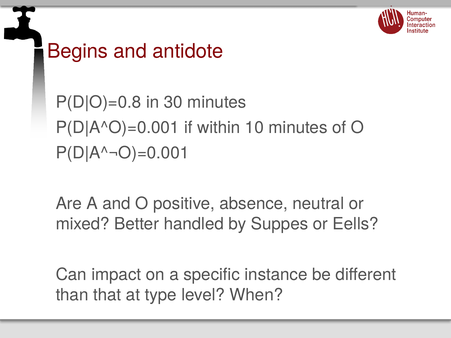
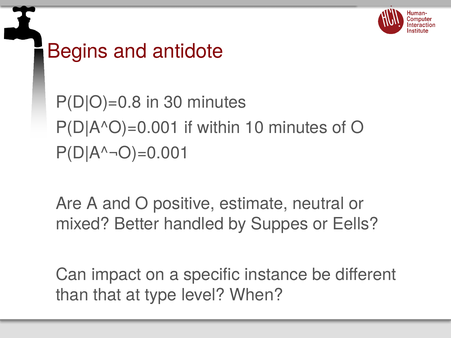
absence: absence -> estimate (254, 204)
